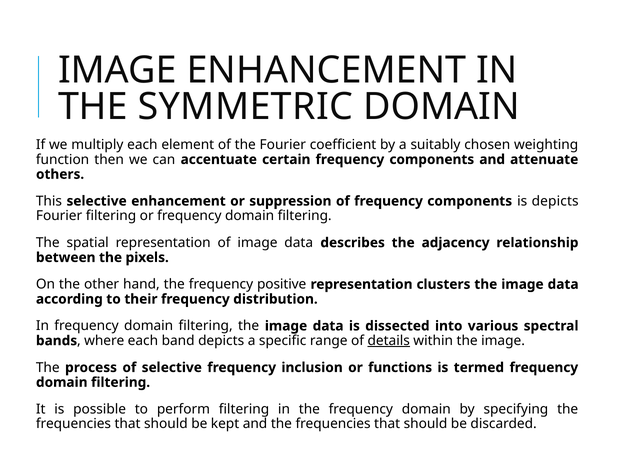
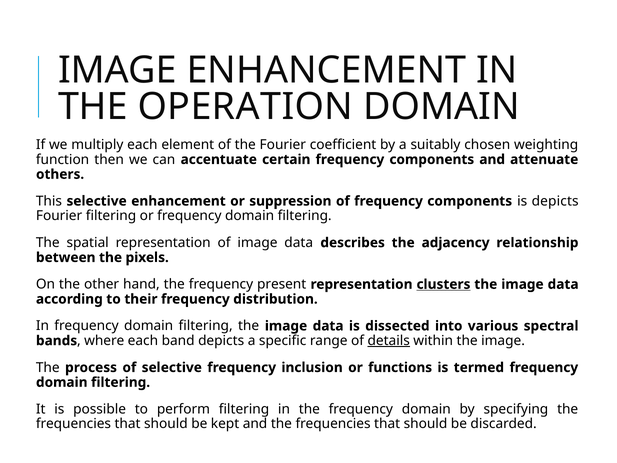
SYMMETRIC: SYMMETRIC -> OPERATION (245, 107)
positive: positive -> present (282, 284)
clusters underline: none -> present (443, 284)
